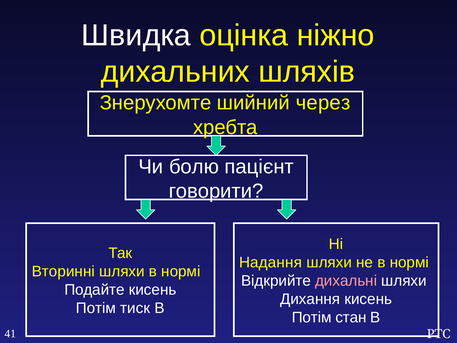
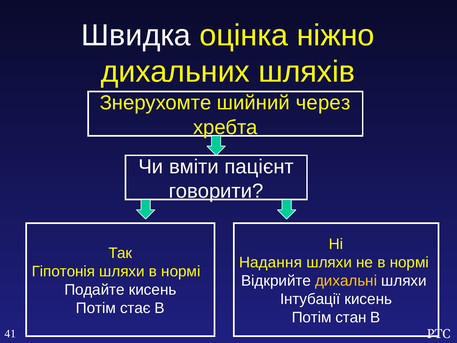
болю: болю -> вміти (194, 167)
Вторинні: Вторинні -> Гіпотонія (63, 271)
дихальні colour: pink -> yellow (346, 281)
Дихання: Дихання -> Інтубації (310, 299)
тиск: тиск -> стає (135, 308)
